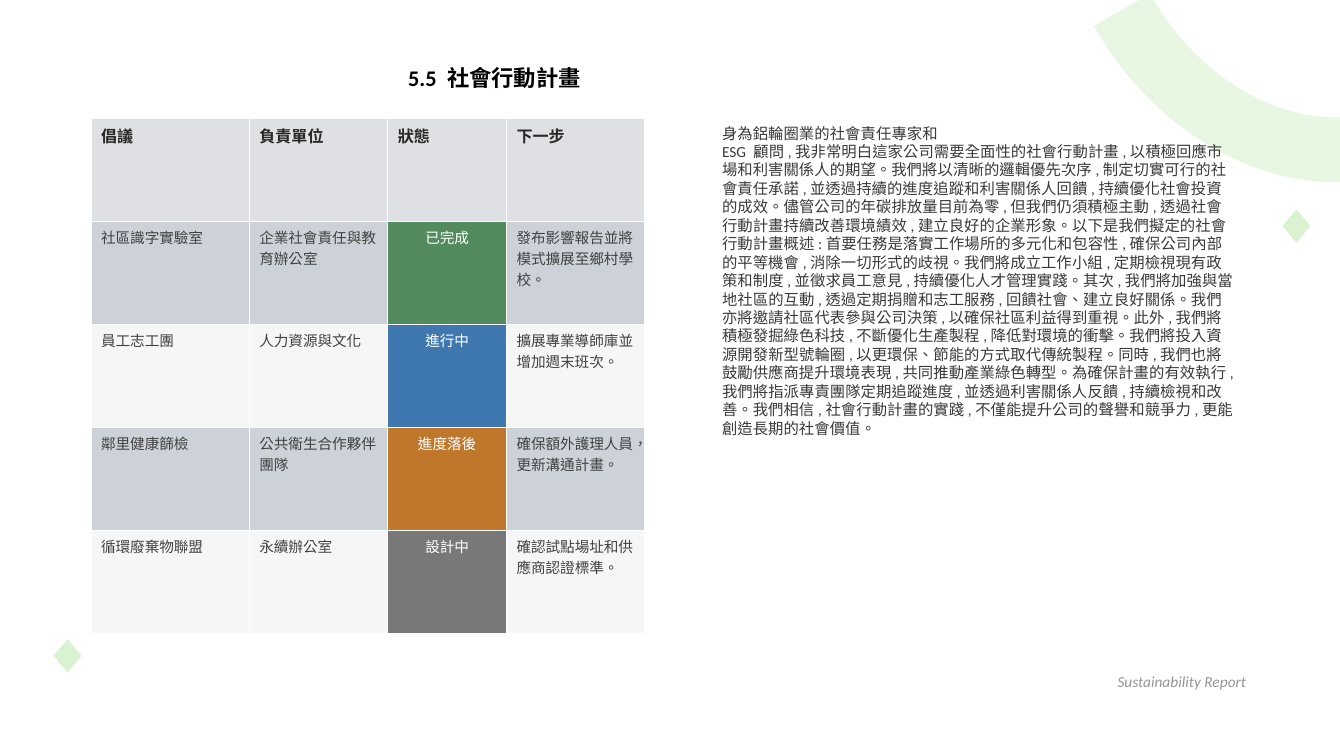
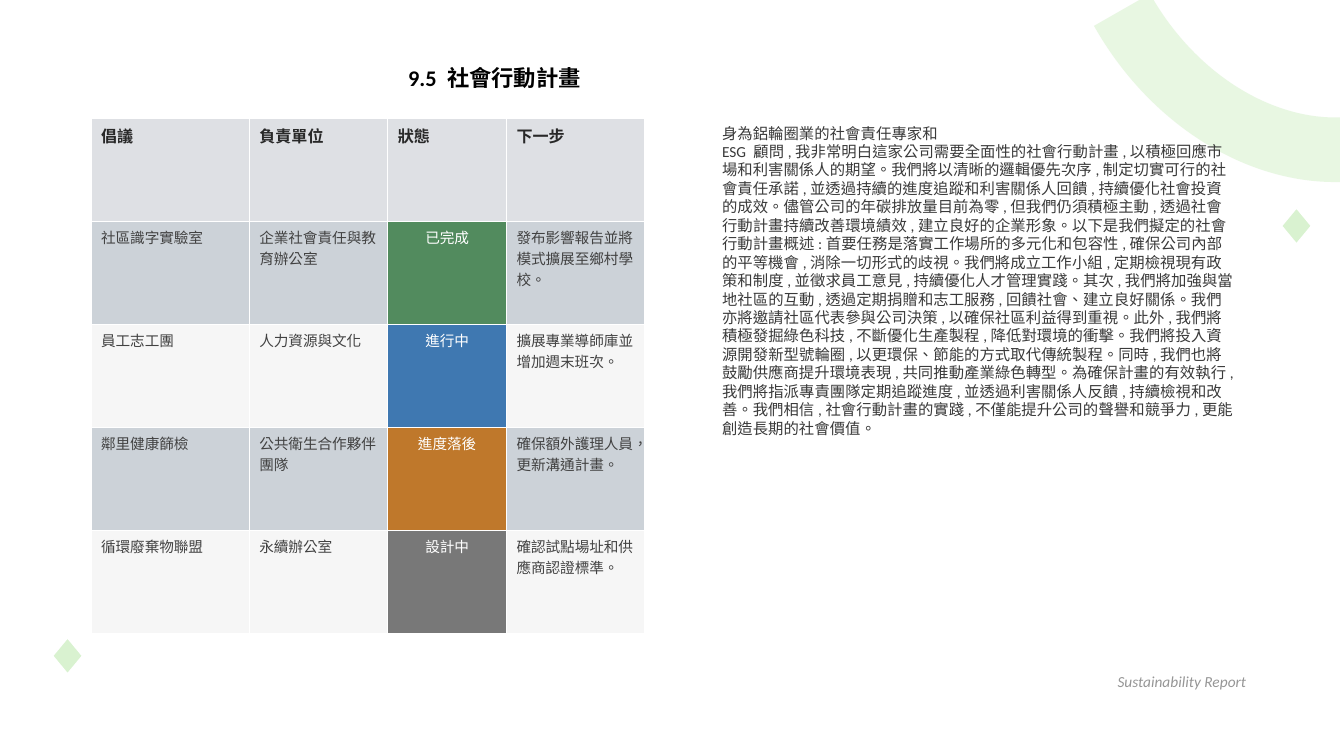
5.5: 5.5 -> 9.5 (422, 79)
